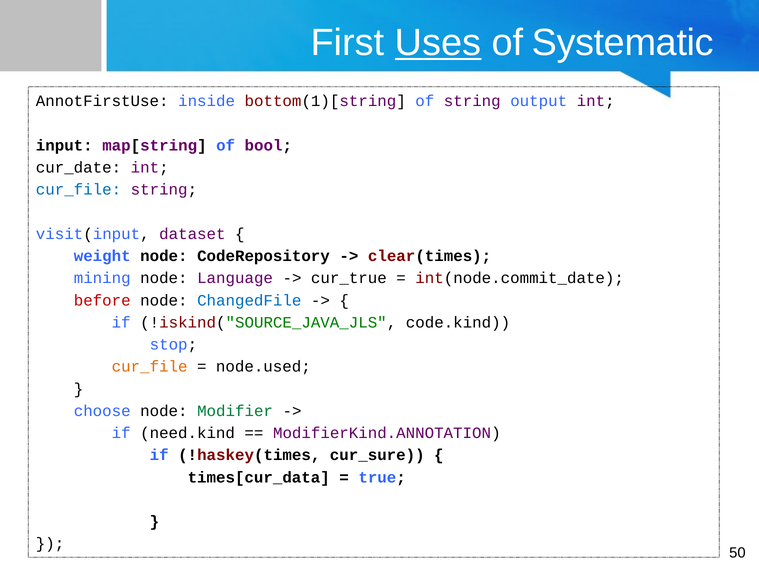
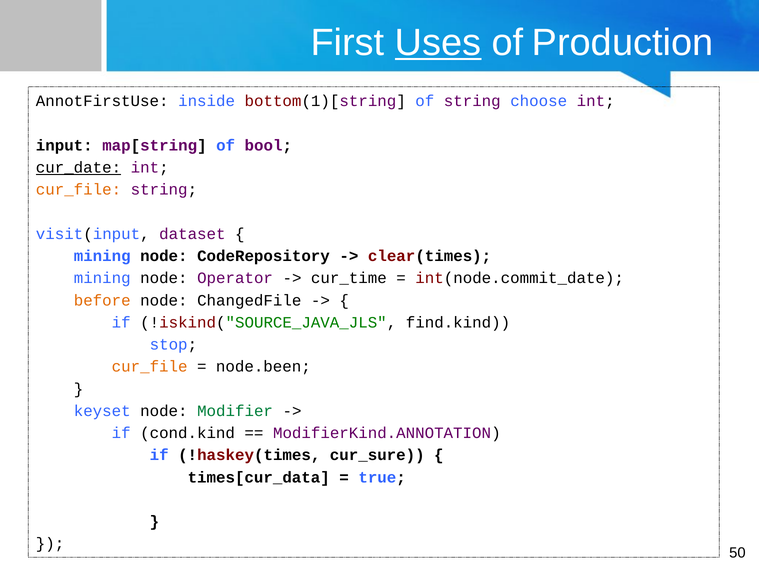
Systematic: Systematic -> Production (623, 43)
output: output -> choose (539, 101)
cur_date underline: none -> present (78, 168)
cur_file colour: blue -> orange (78, 190)
weight: weight -> mining (102, 256)
Language: Language -> Operator (235, 278)
cur_true: cur_true -> cur_time (349, 278)
before colour: red -> orange (102, 300)
ChangedFile colour: blue -> black (249, 300)
code.kind: code.kind -> find.kind (458, 323)
node.used: node.used -> node.been (263, 367)
choose: choose -> keyset (102, 411)
need.kind: need.kind -> cond.kind (188, 433)
